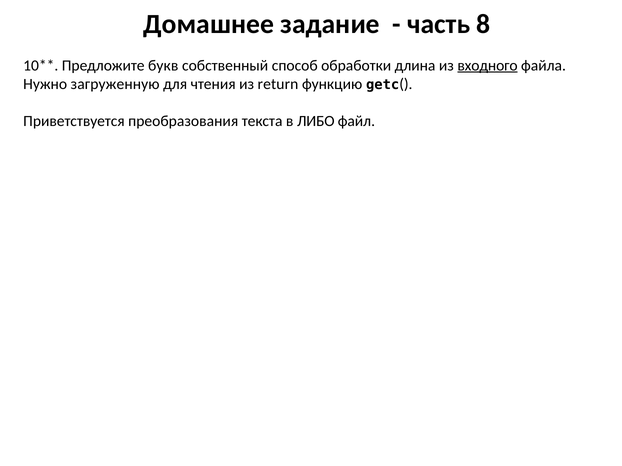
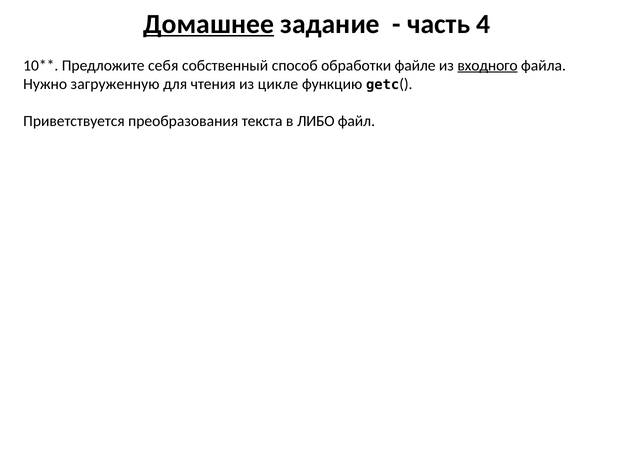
Домашнее underline: none -> present (209, 24)
8: 8 -> 4 (483, 24)
букв: букв -> себя (163, 65)
длина: длина -> файле (415, 65)
return: return -> цикле (278, 84)
